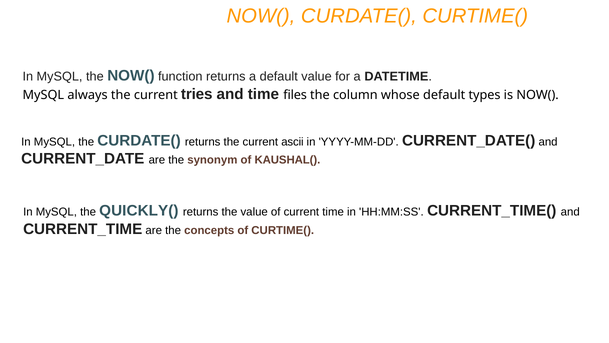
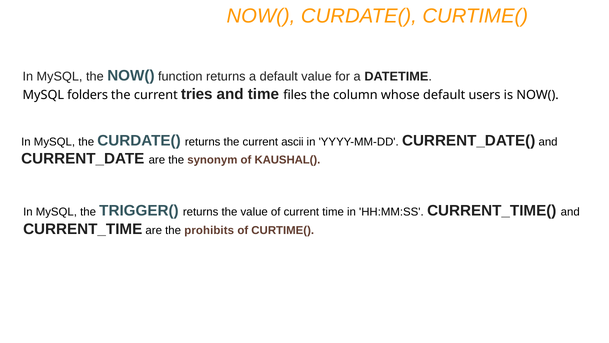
always: always -> folders (88, 95)
types: types -> users (485, 95)
QUICKLY(: QUICKLY( -> TRIGGER( (139, 211)
concepts: concepts -> prohibits (209, 230)
